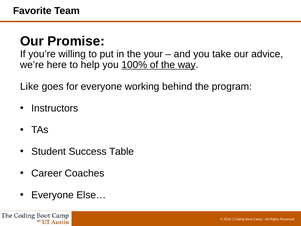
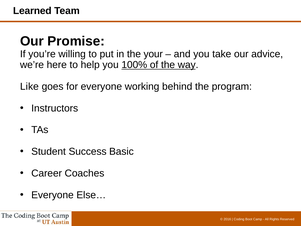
Favorite: Favorite -> Learned (32, 11)
Table: Table -> Basic (121, 151)
